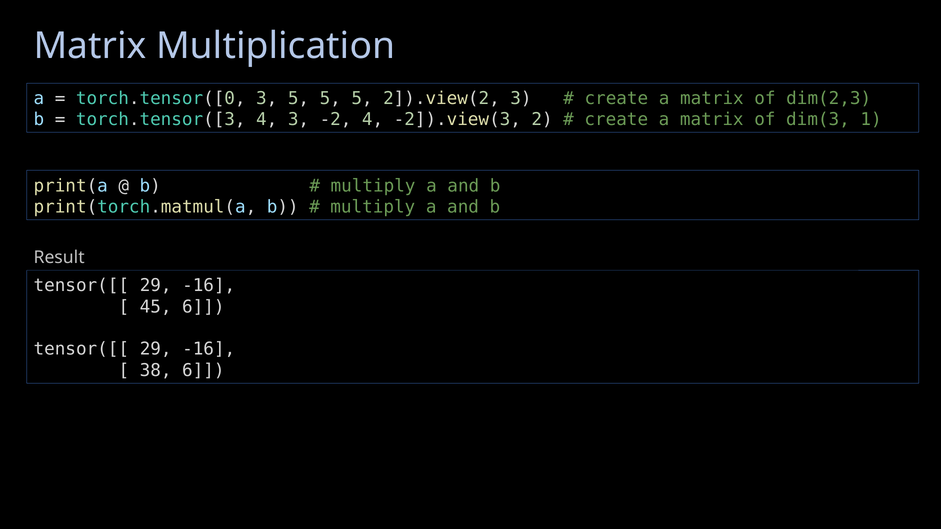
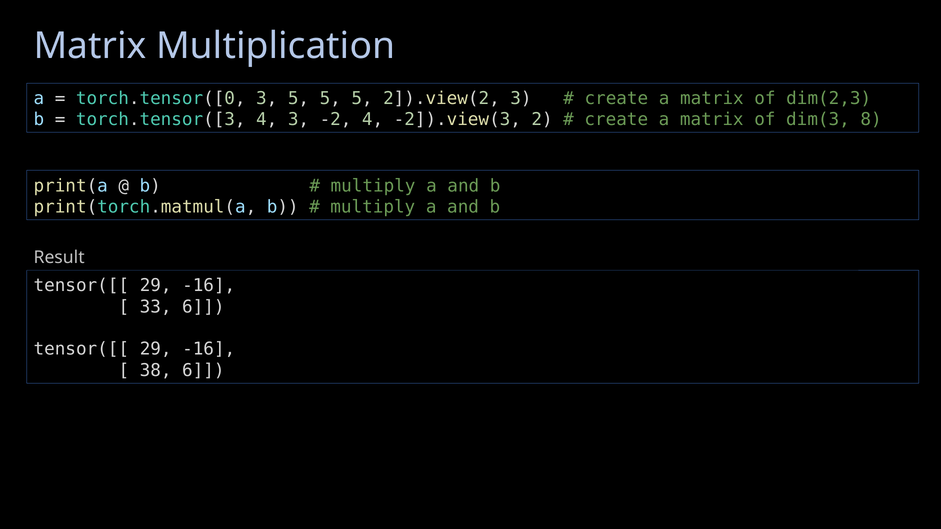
1: 1 -> 8 (871, 120)
45: 45 -> 33 (156, 307)
